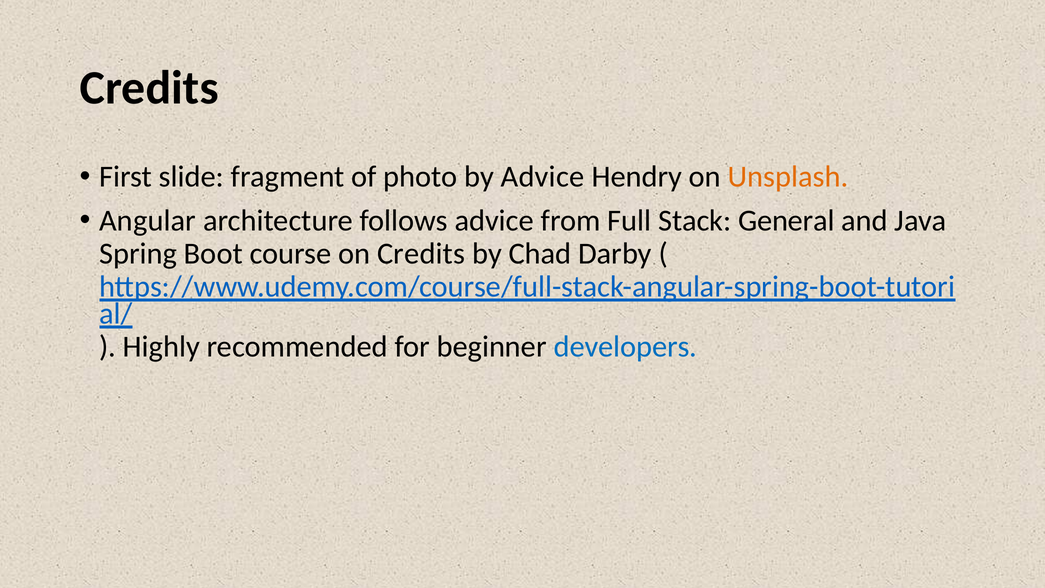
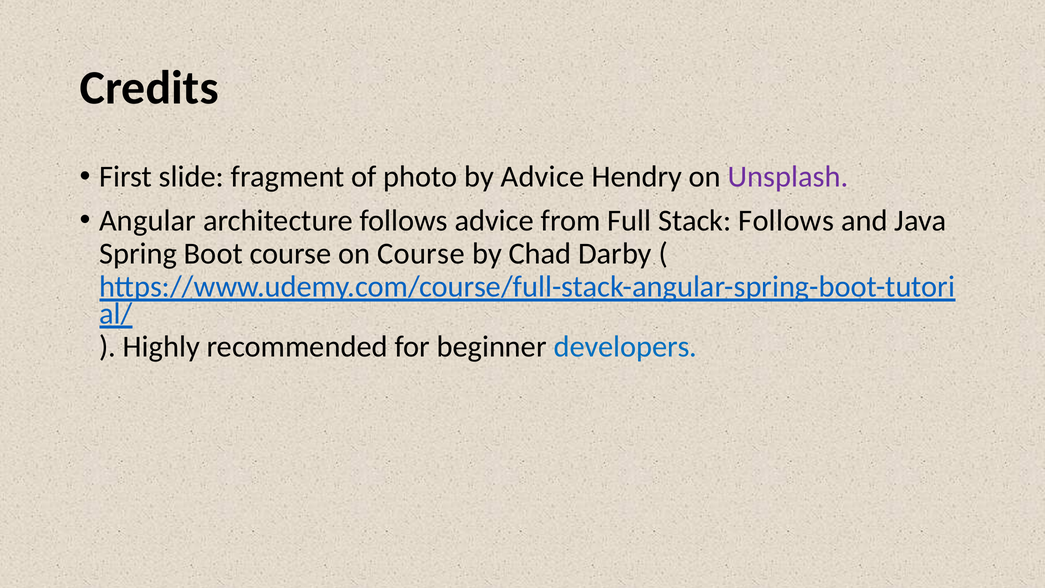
Unsplash colour: orange -> purple (788, 177)
Stack General: General -> Follows (786, 220)
on Credits: Credits -> Course (421, 253)
